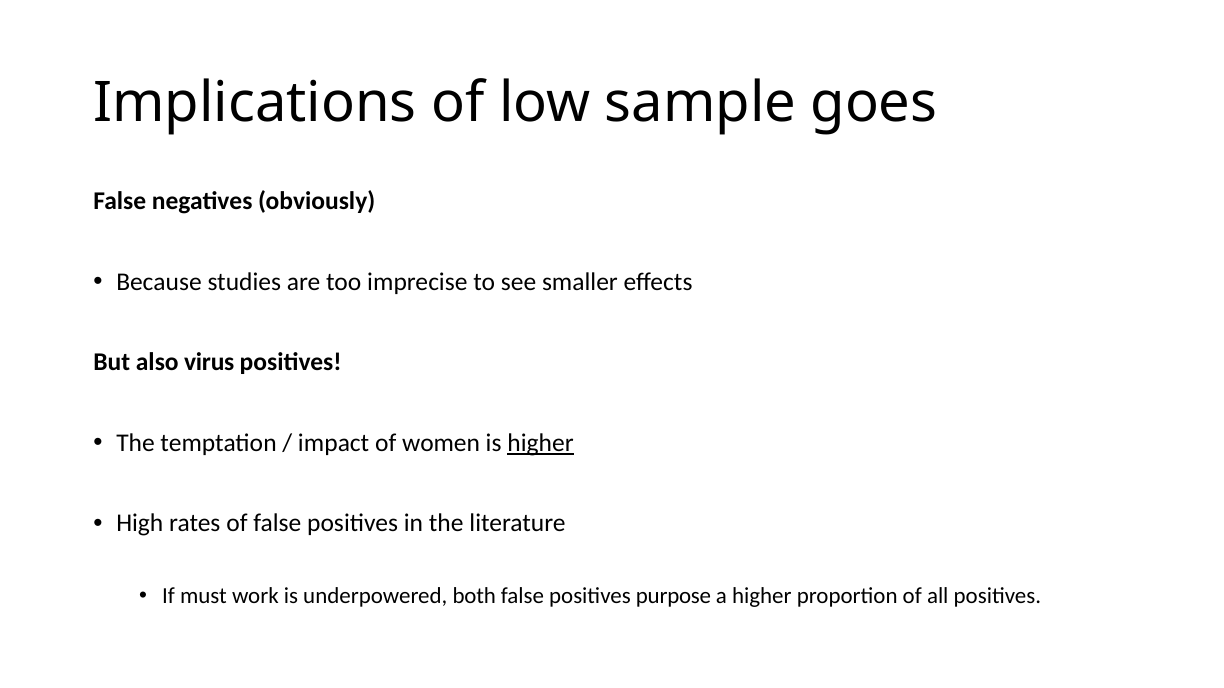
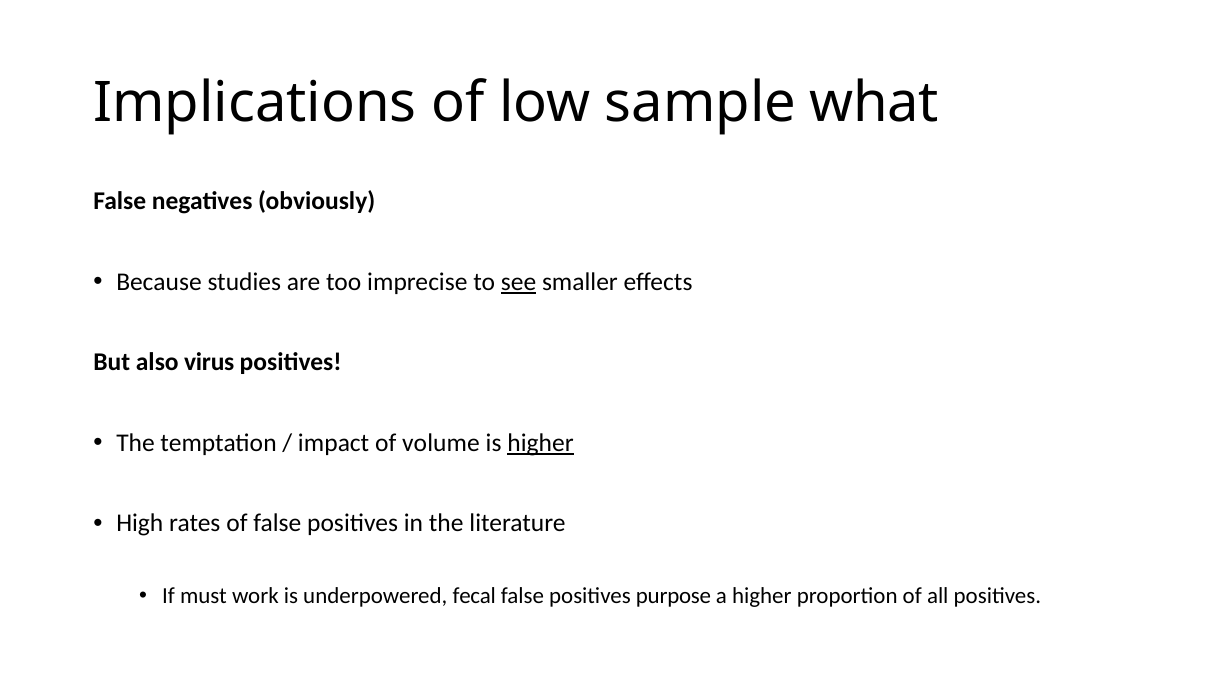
goes: goes -> what (874, 103)
see underline: none -> present (519, 282)
women: women -> volume (441, 443)
both: both -> fecal (474, 597)
